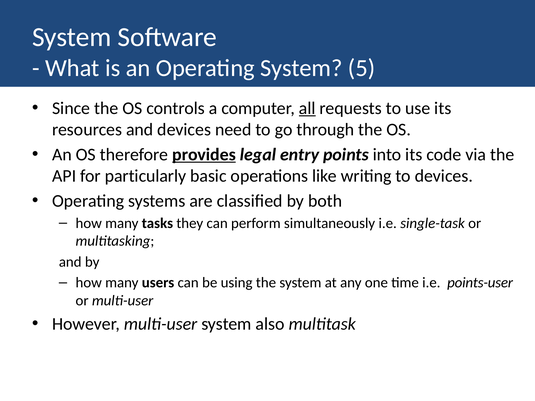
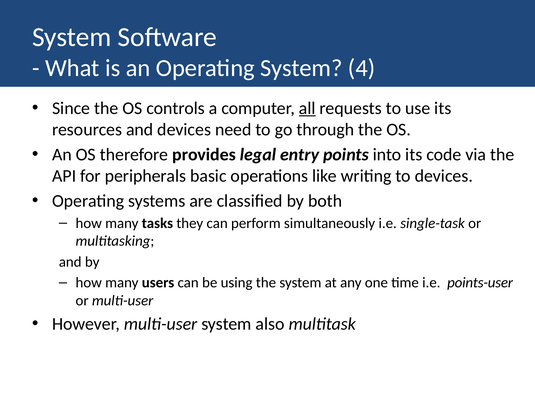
5: 5 -> 4 (362, 68)
provides underline: present -> none (204, 155)
particularly: particularly -> peripherals (145, 176)
